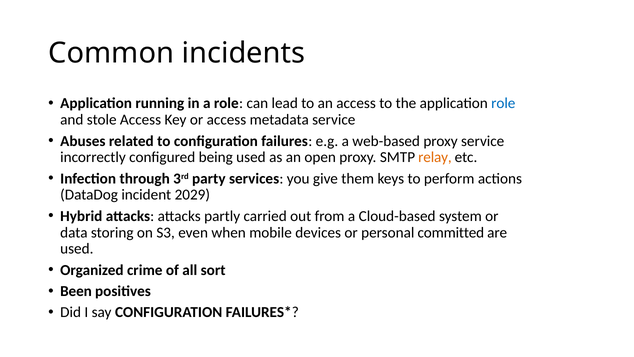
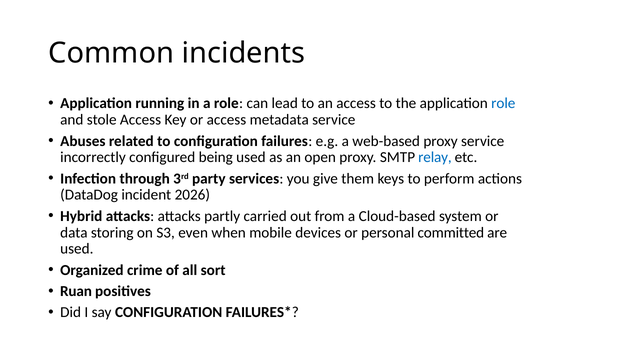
relay colour: orange -> blue (435, 157)
2029: 2029 -> 2026 (192, 195)
Been: Been -> Ruan (76, 291)
